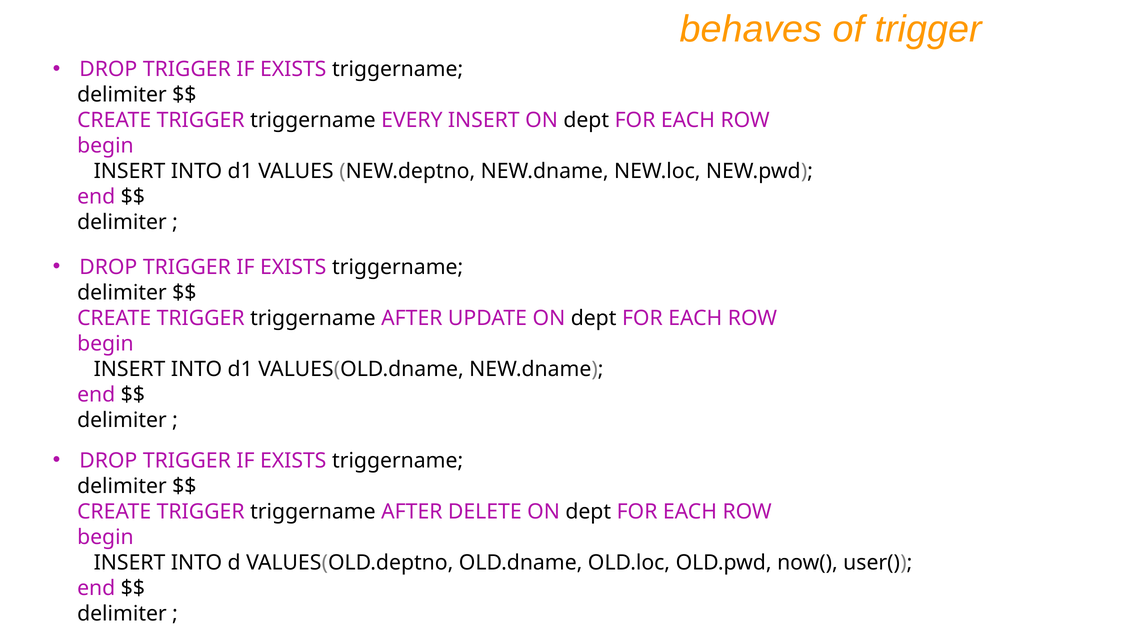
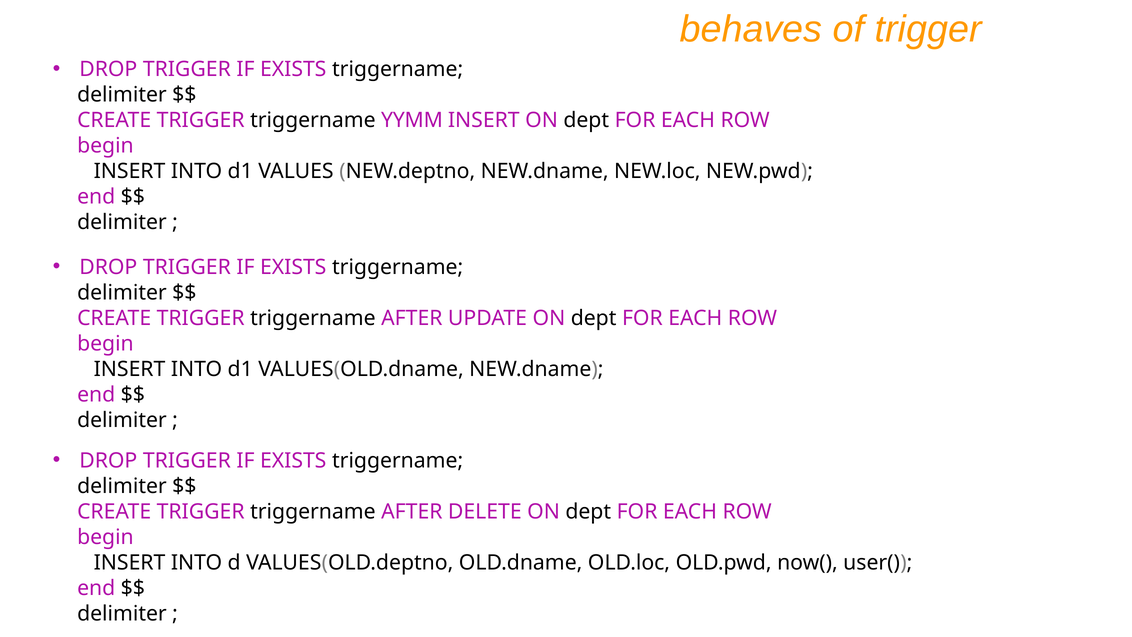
EVERY: EVERY -> YYMM (412, 120)
